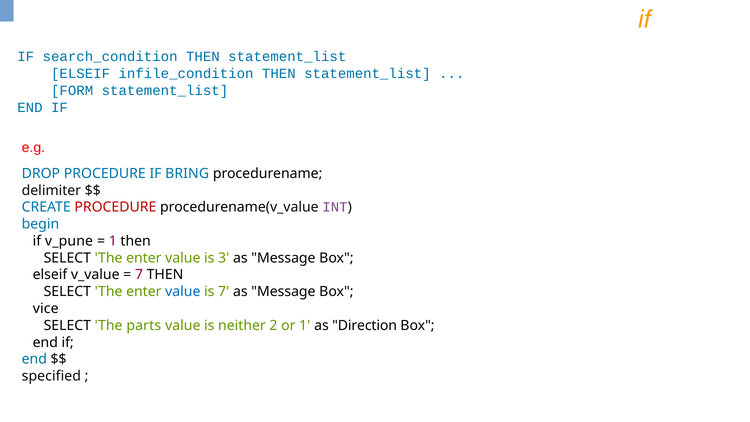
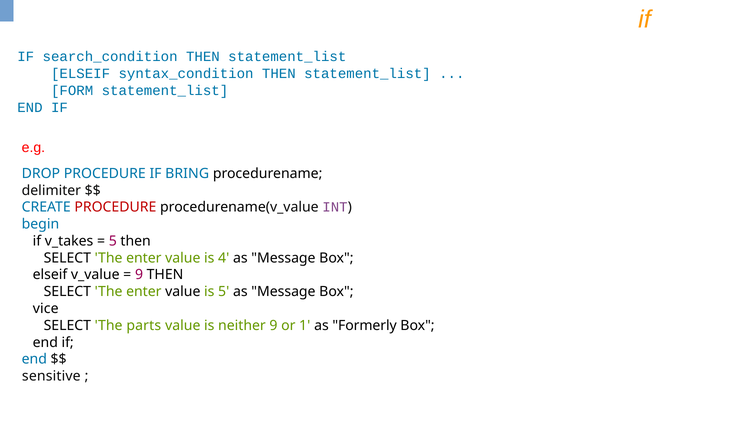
infile_condition: infile_condition -> syntax_condition (186, 74)
v_pune: v_pune -> v_takes (69, 241)
1: 1 -> 5 (113, 241)
3: 3 -> 4 (224, 258)
7: 7 -> 9 (139, 275)
value colour: blue -> black (183, 292)
is 7: 7 -> 5 (224, 292)
neither 2: 2 -> 9 (273, 325)
Direction: Direction -> Formerly (365, 325)
specified: specified -> sensitive (51, 376)
